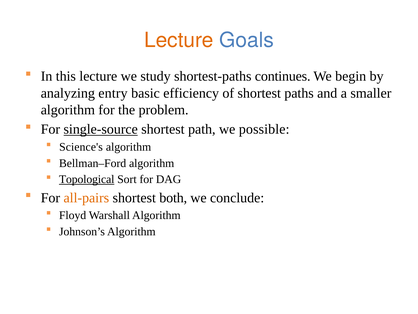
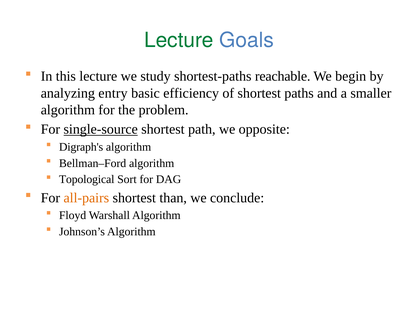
Lecture colour: orange -> green (179, 40)
continues: continues -> reachable (283, 76)
possible: possible -> opposite (264, 129)
Science's: Science's -> Digraph's (81, 147)
Topological underline: present -> none (87, 179)
both: both -> than (173, 197)
